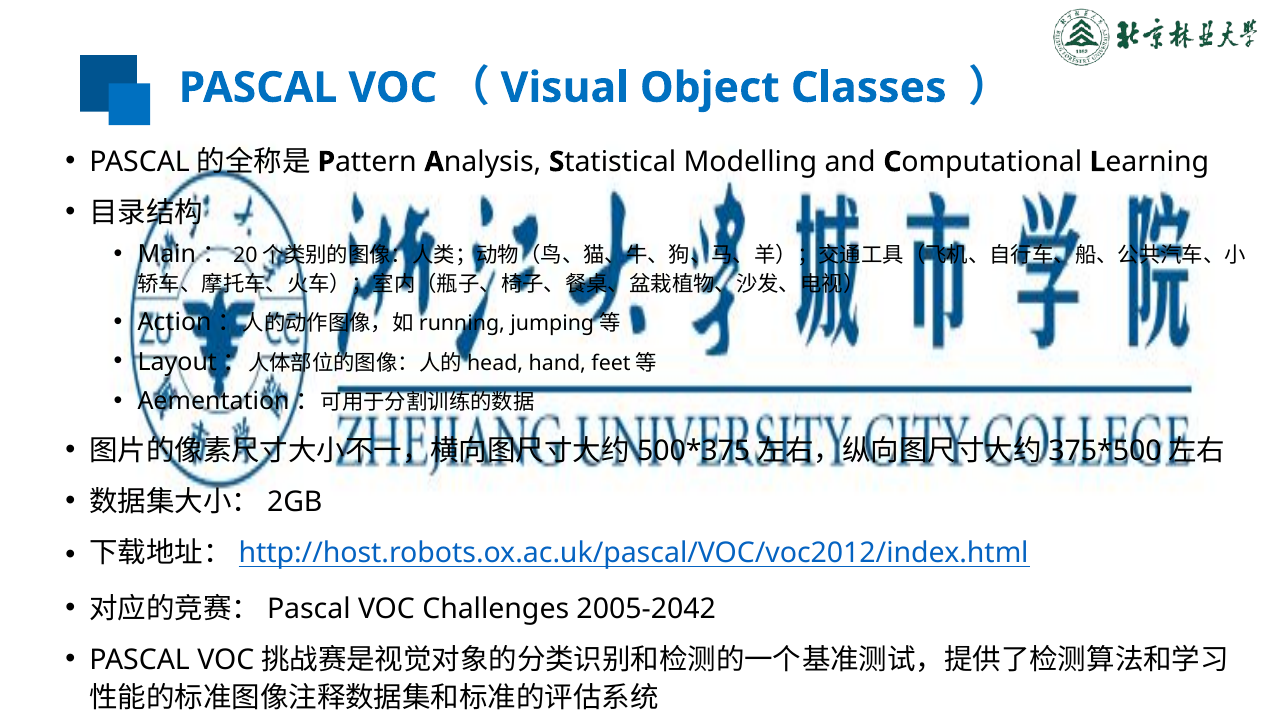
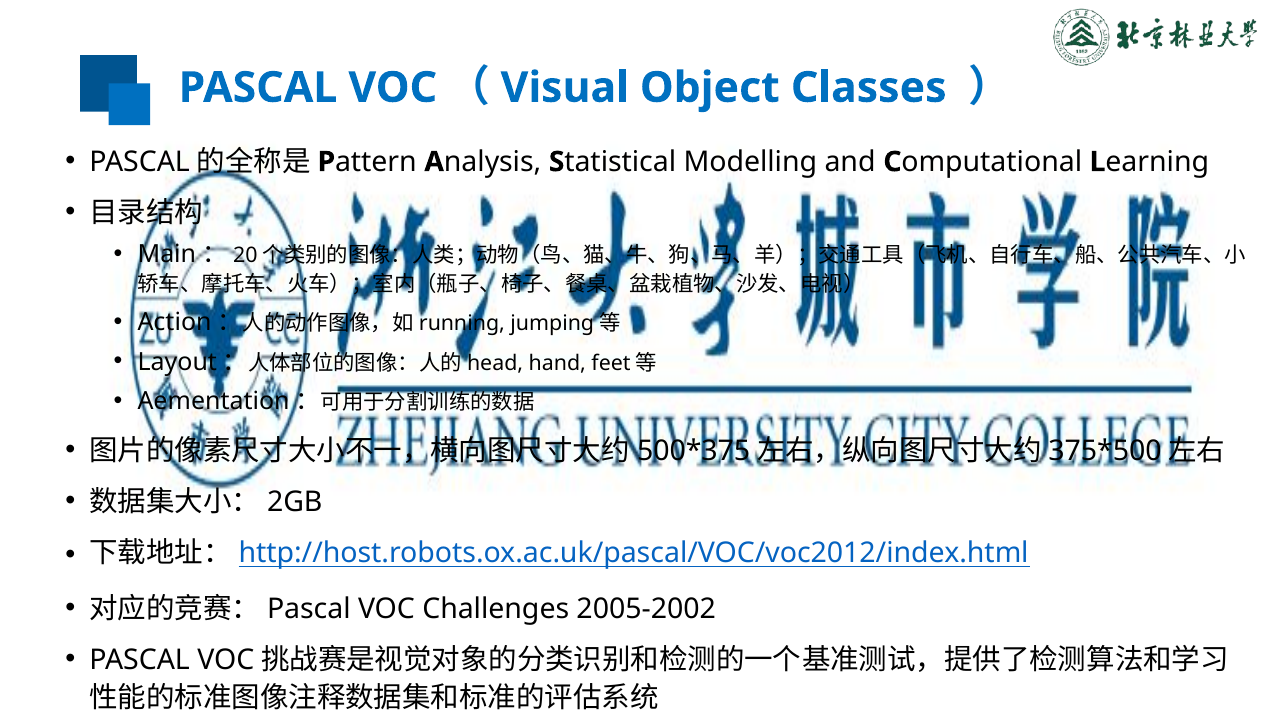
2005-2042: 2005-2042 -> 2005-2002 (646, 608)
